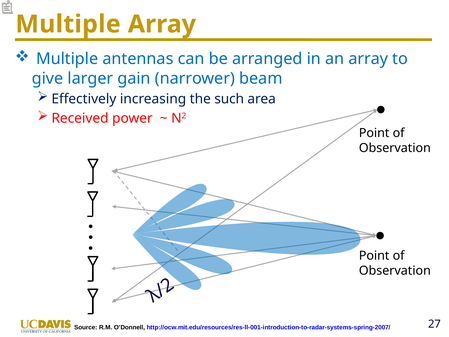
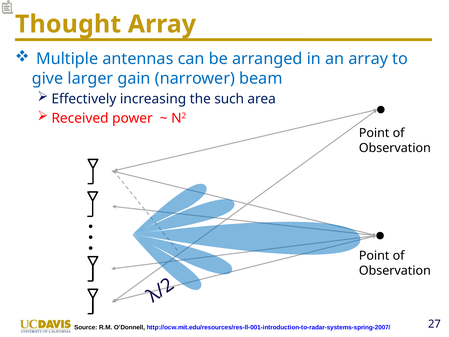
Multiple: Multiple -> Thought (68, 24)
